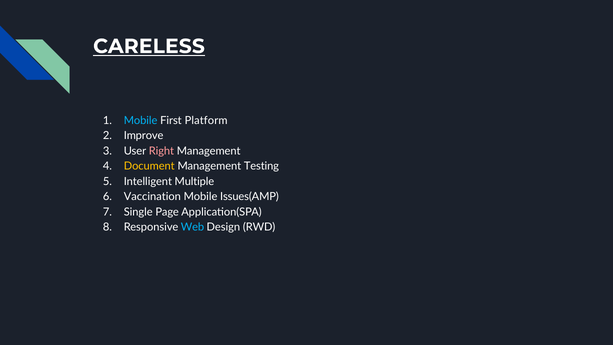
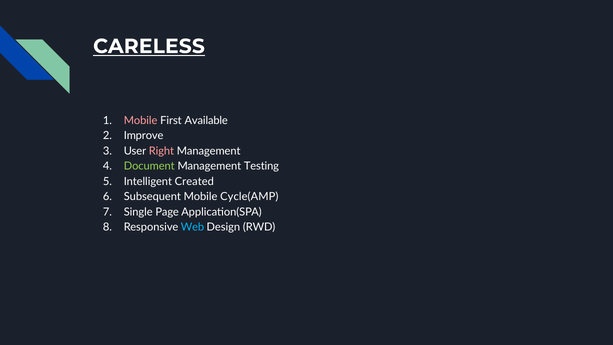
Mobile colour: light blue -> pink (141, 121)
Platform: Platform -> Available (206, 121)
Document colour: yellow -> light green (149, 166)
Multiple: Multiple -> Created (194, 181)
Vaccination: Vaccination -> Subsequent (152, 197)
Issues(AMP: Issues(AMP -> Cycle(AMP (249, 197)
